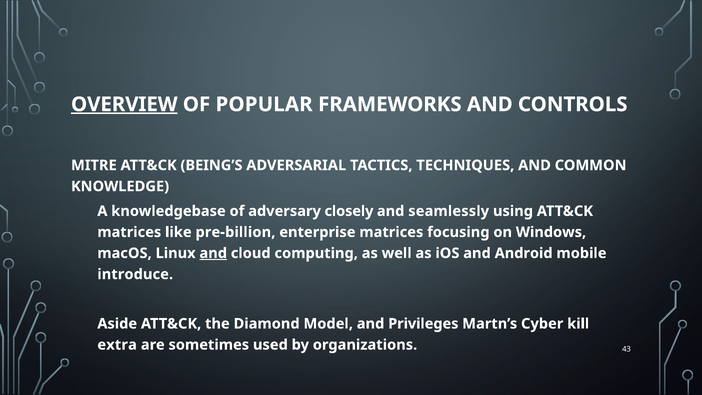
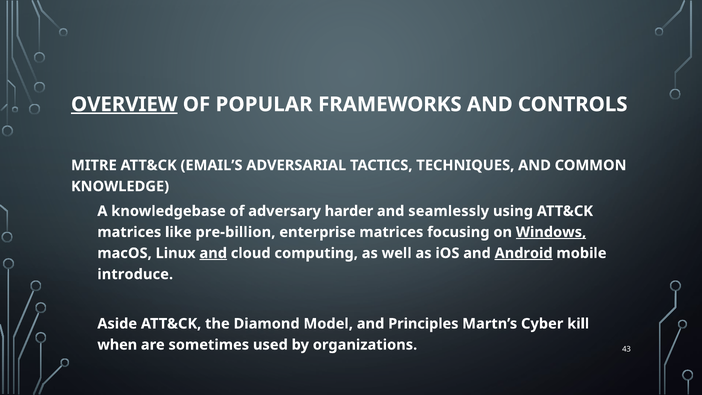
BEING’S: BEING’S -> EMAIL’S (211, 165)
closely: closely -> harder (349, 211)
Windows underline: none -> present (551, 232)
Android underline: none -> present (524, 253)
Privileges: Privileges -> Principles (423, 324)
extra: extra -> when (117, 345)
